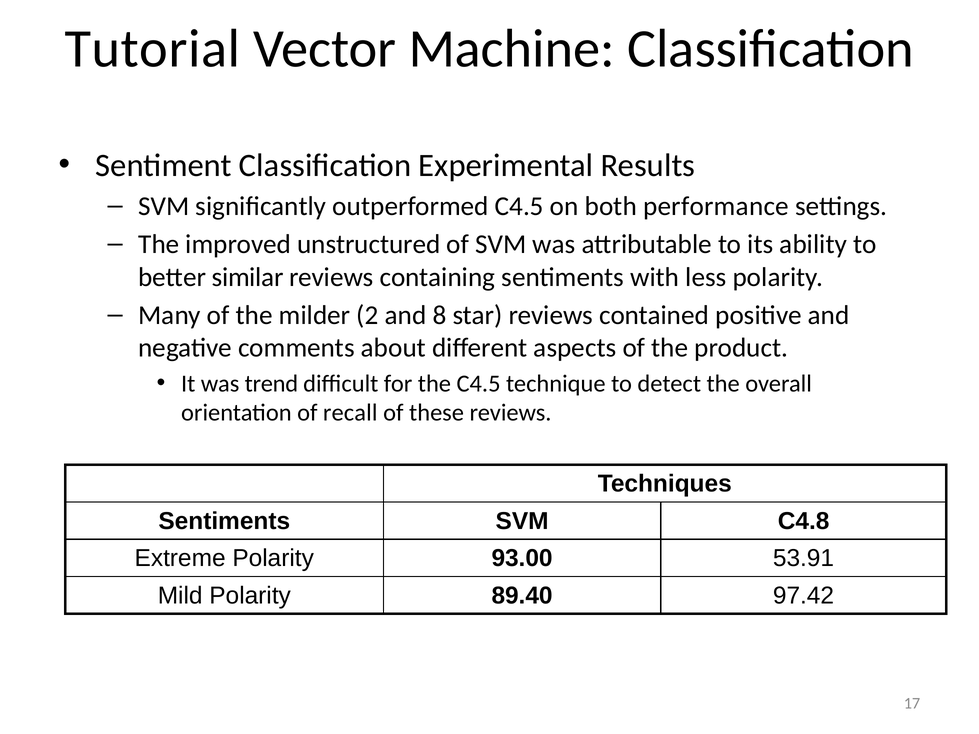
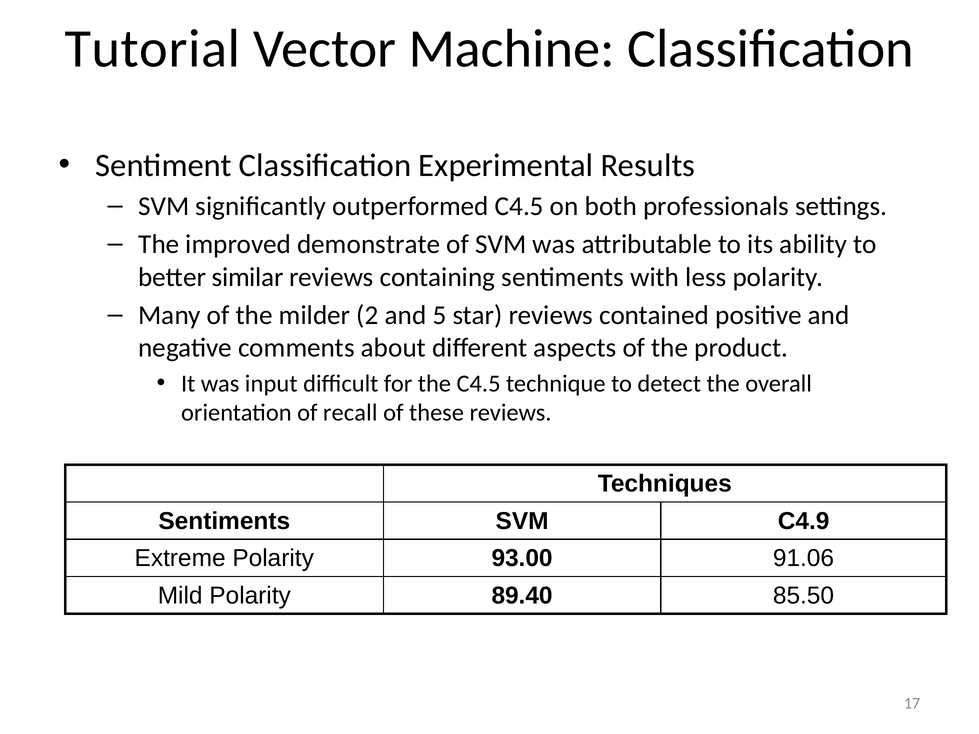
performance: performance -> professionals (716, 206)
unstructured: unstructured -> demonstrate (369, 244)
8: 8 -> 5 (439, 315)
trend: trend -> input (271, 384)
C4.8: C4.8 -> C4.9 (804, 521)
53.91: 53.91 -> 91.06 (803, 559)
97.42: 97.42 -> 85.50 (803, 596)
